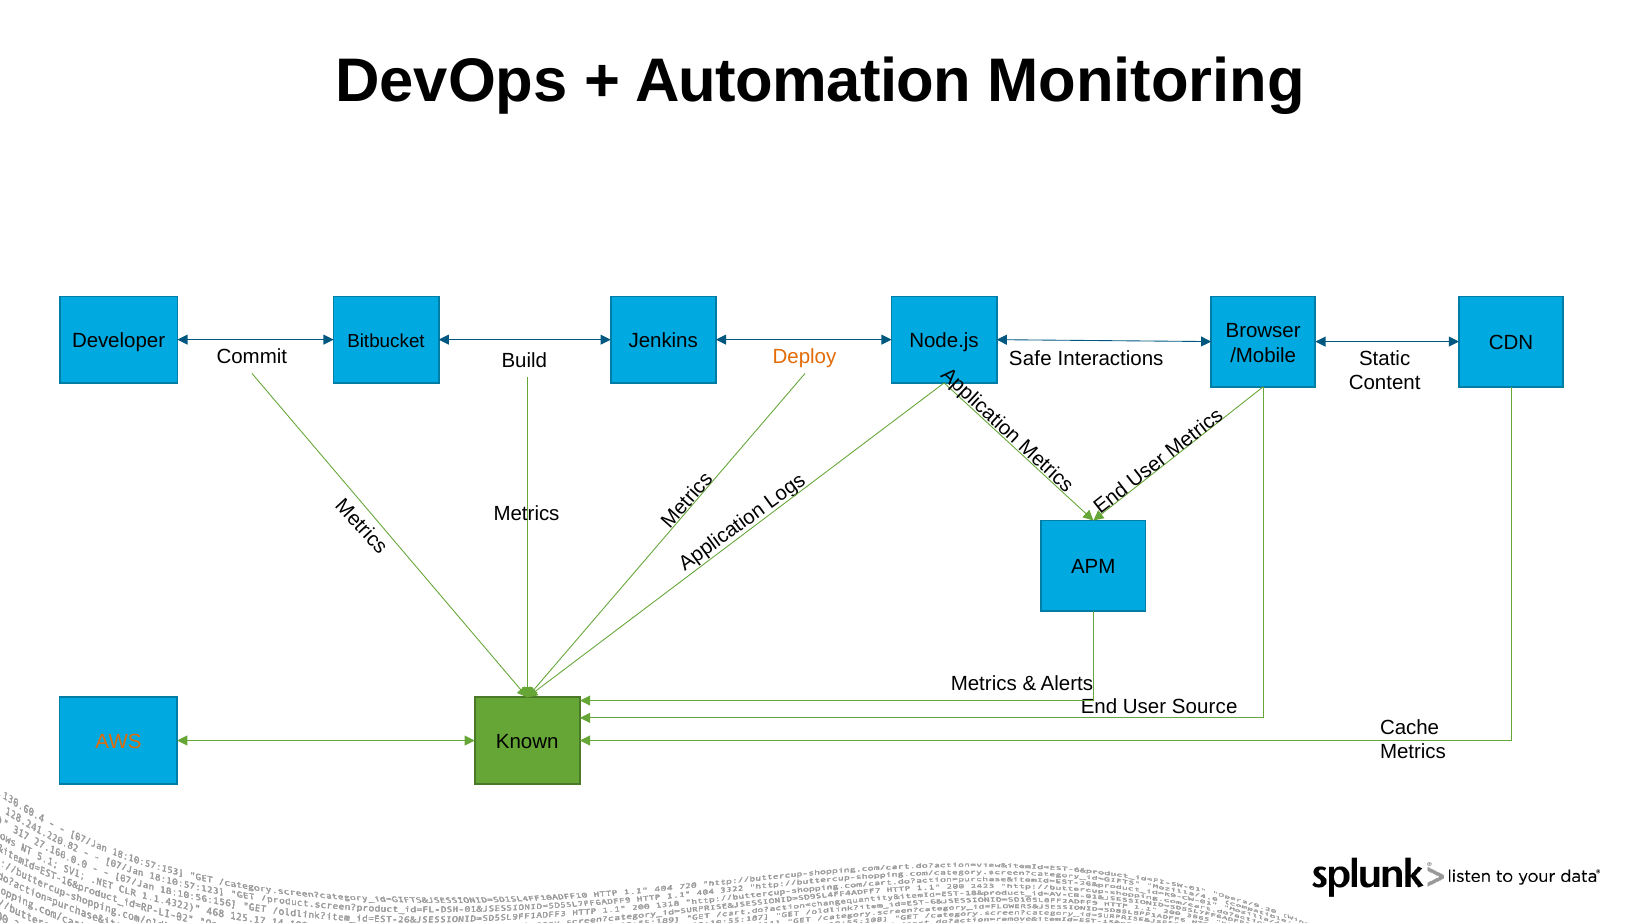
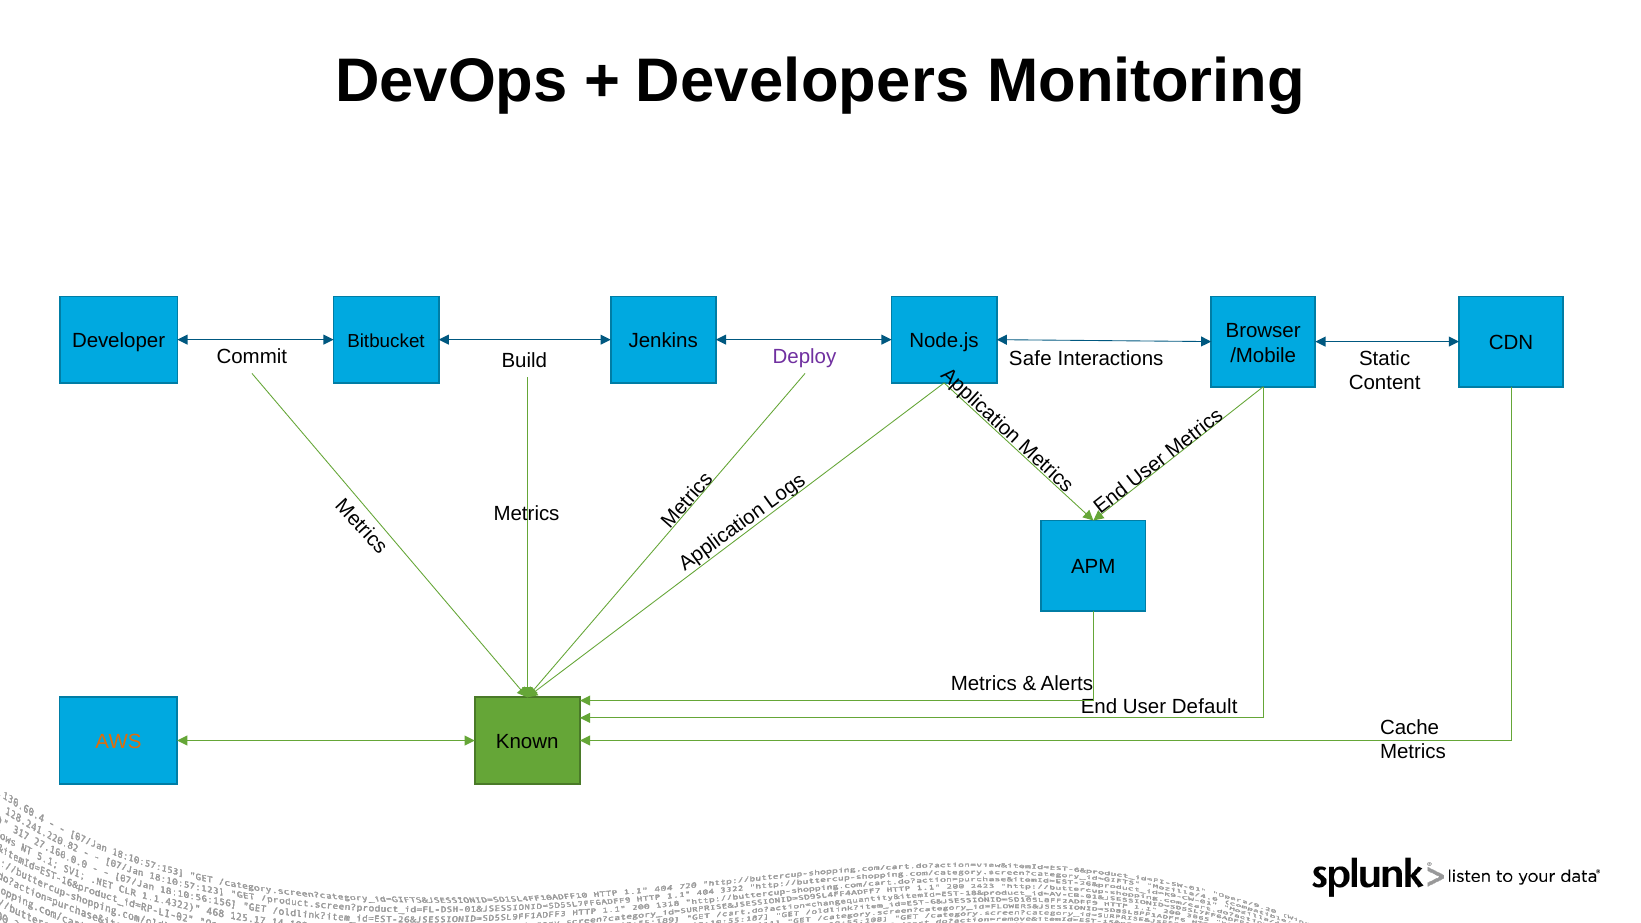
Automation: Automation -> Developers (803, 81)
Deploy colour: orange -> purple (804, 356)
Source: Source -> Default (1205, 707)
